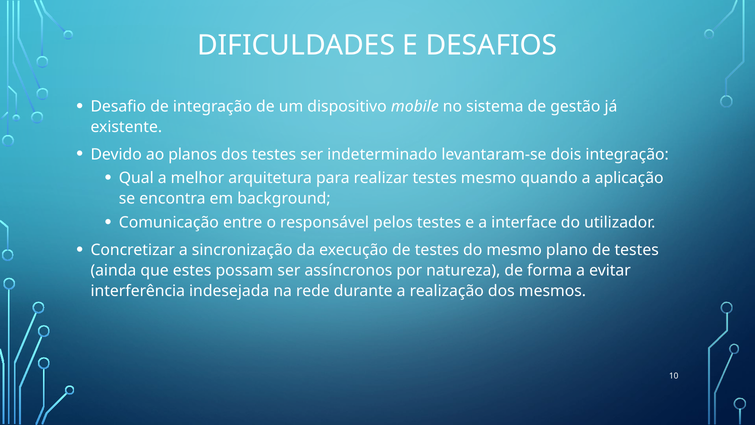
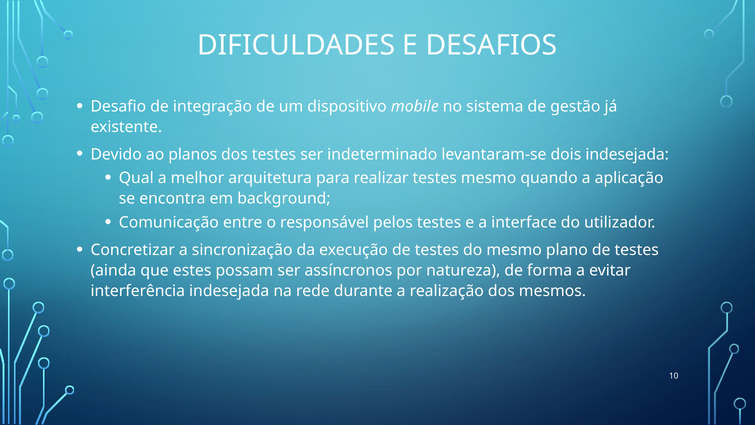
dois integração: integração -> indesejada (627, 154)
